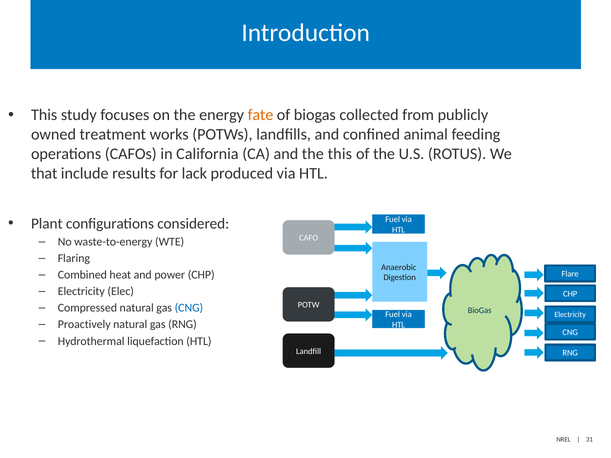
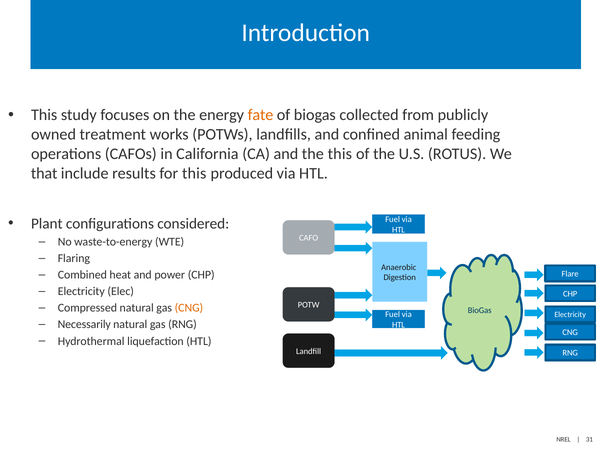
for lack: lack -> this (194, 173)
CNG colour: blue -> orange (189, 308)
Proactively: Proactively -> Necessarily (84, 325)
